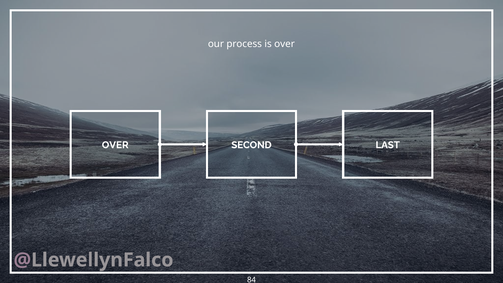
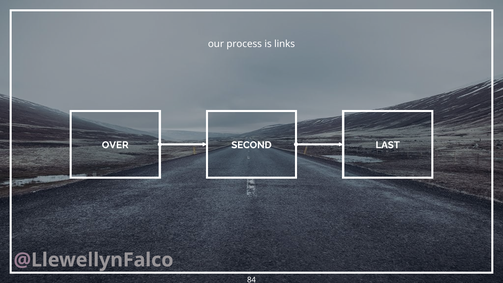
is over: over -> links (285, 44)
